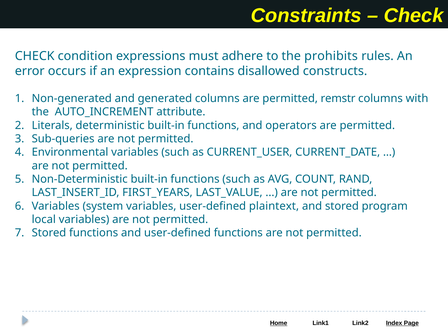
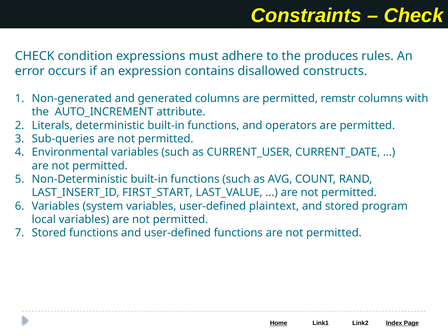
prohibits: prohibits -> produces (331, 56)
FIRST_YEARS: FIRST_YEARS -> FIRST_START (157, 193)
